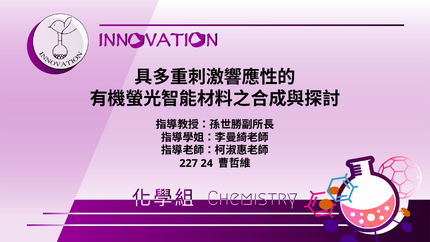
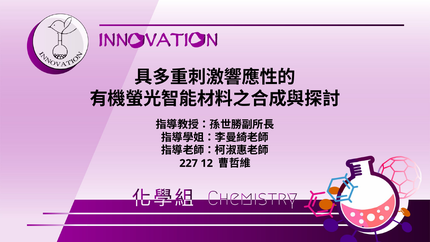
24: 24 -> 12 (207, 163)
